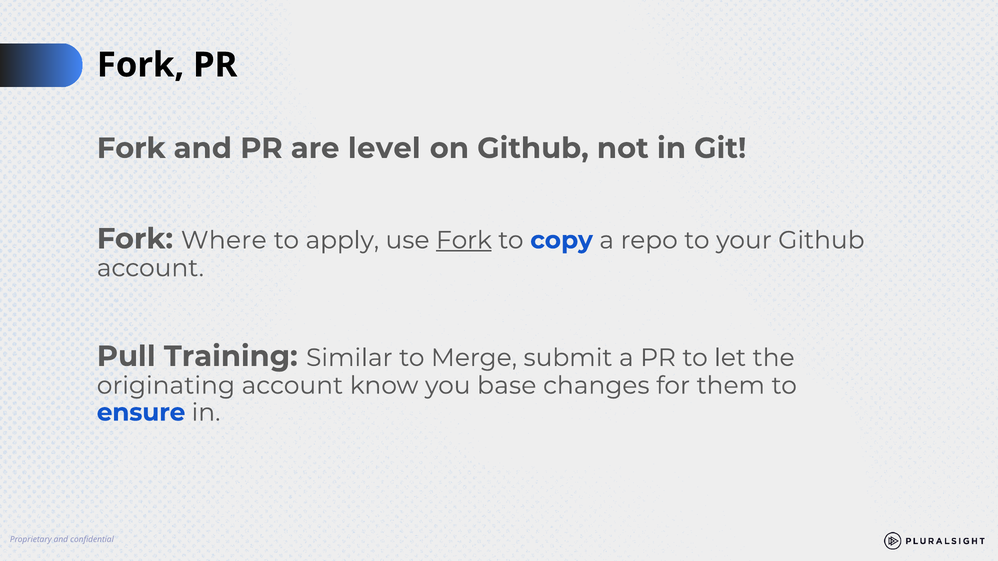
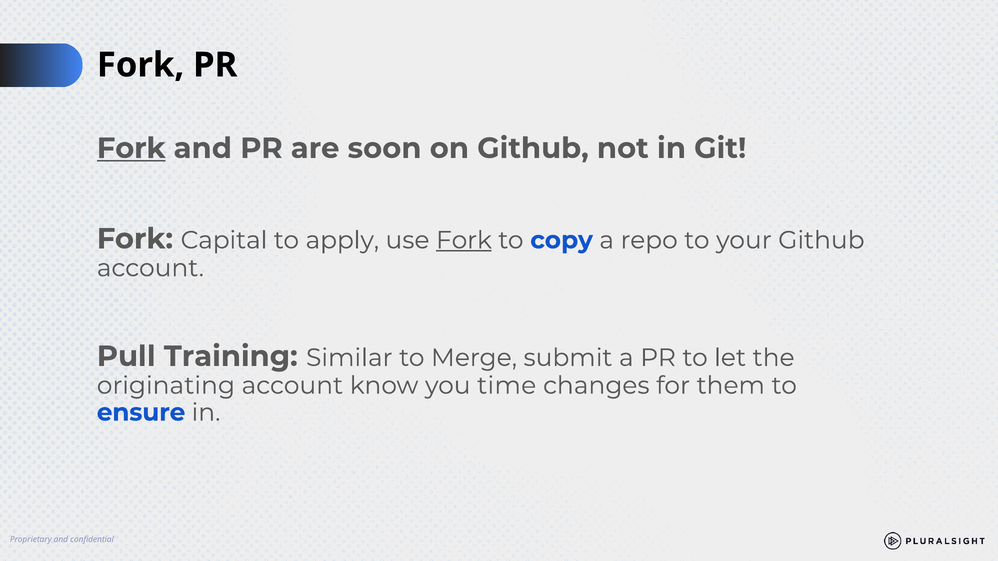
Fork underline: none -> present (131, 148)
level: level -> soon (385, 148)
Where: Where -> Capital (224, 240)
base: base -> time (507, 386)
